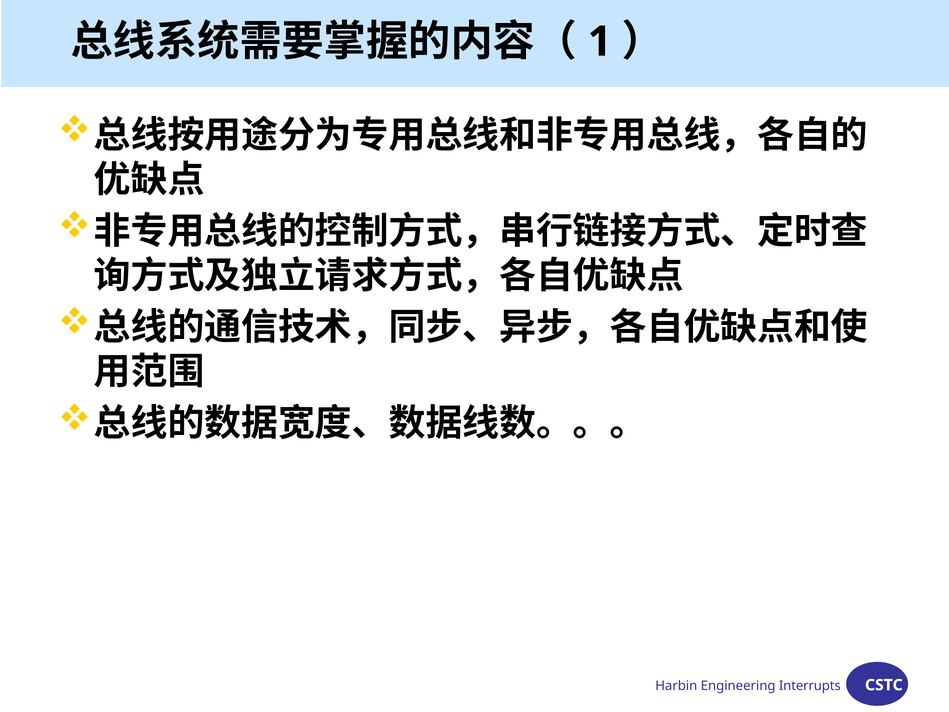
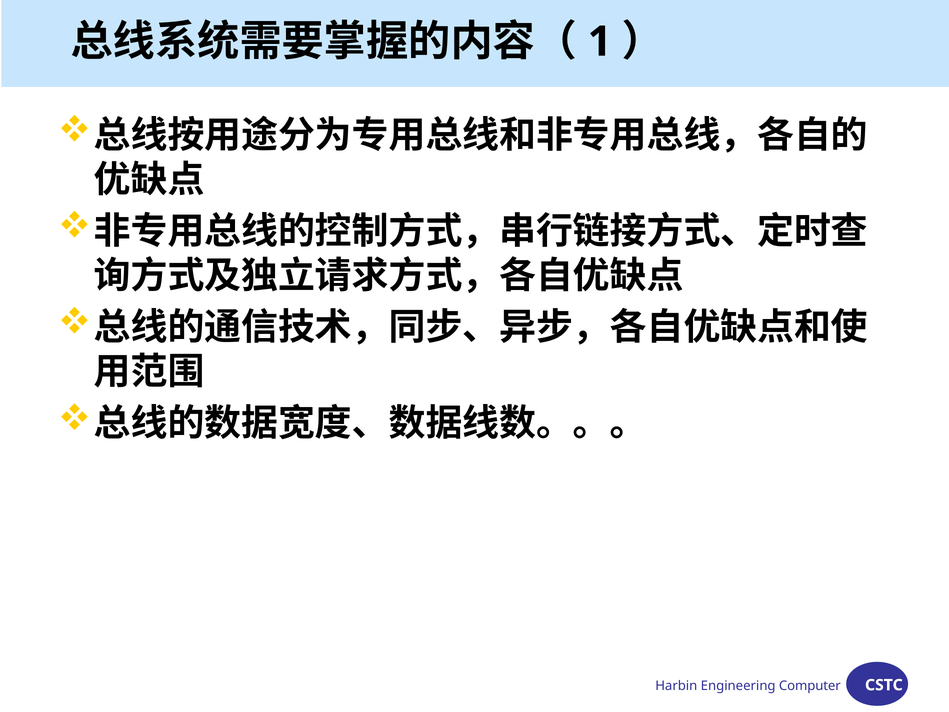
Interrupts: Interrupts -> Computer (810, 686)
